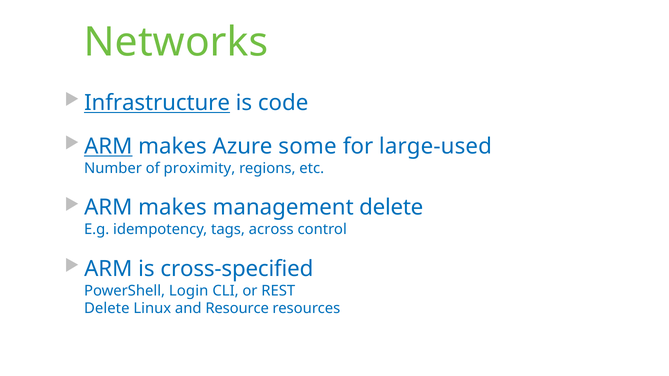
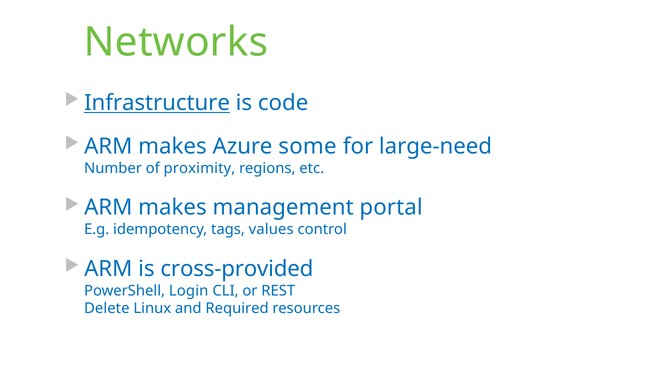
ARM underline: present -> none (108, 146)
large-used: large-used -> large-need (436, 146)
management delete: delete -> portal (391, 208)
across: across -> values (271, 230)
cross-specified: cross-specified -> cross-provided (237, 269)
Resource: Resource -> Required (237, 309)
